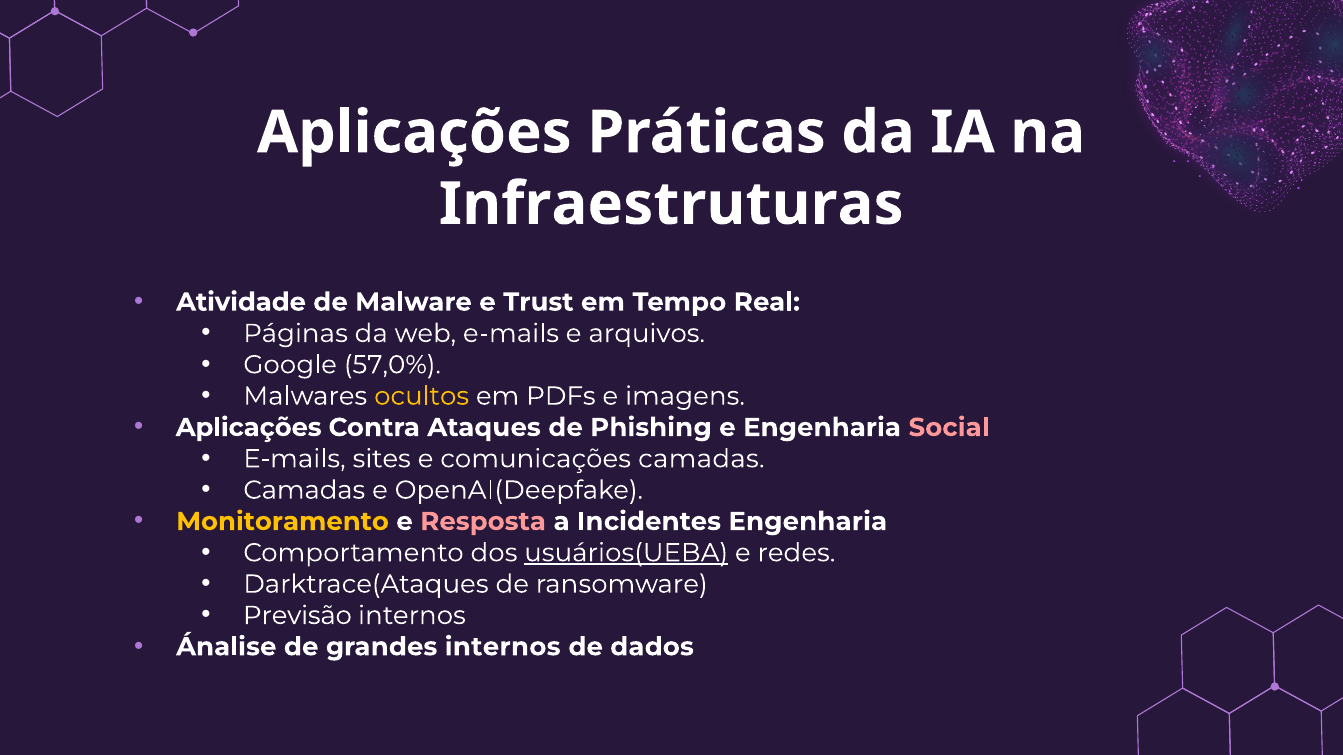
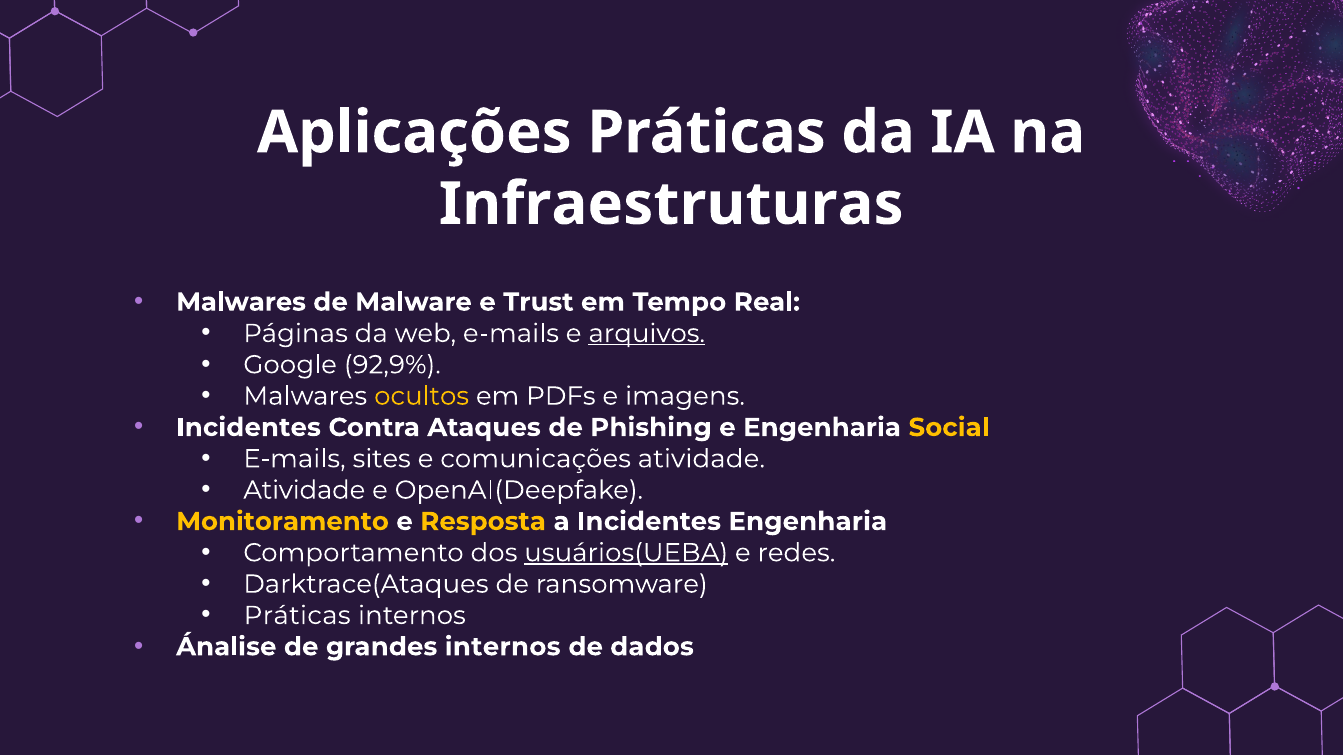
Atividade: Atividade -> Malwares (241, 302)
arquivos underline: none -> present (647, 334)
57,0%: 57,0% -> 92,9% (392, 365)
Aplicações: Aplicações -> Incidentes (249, 428)
Social colour: pink -> yellow (949, 428)
comunicações camadas: camadas -> atividade (701, 459)
Camadas: Camadas -> Atividade (304, 490)
Resposta colour: pink -> yellow (483, 522)
Previsão: Previsão -> Práticas (297, 616)
